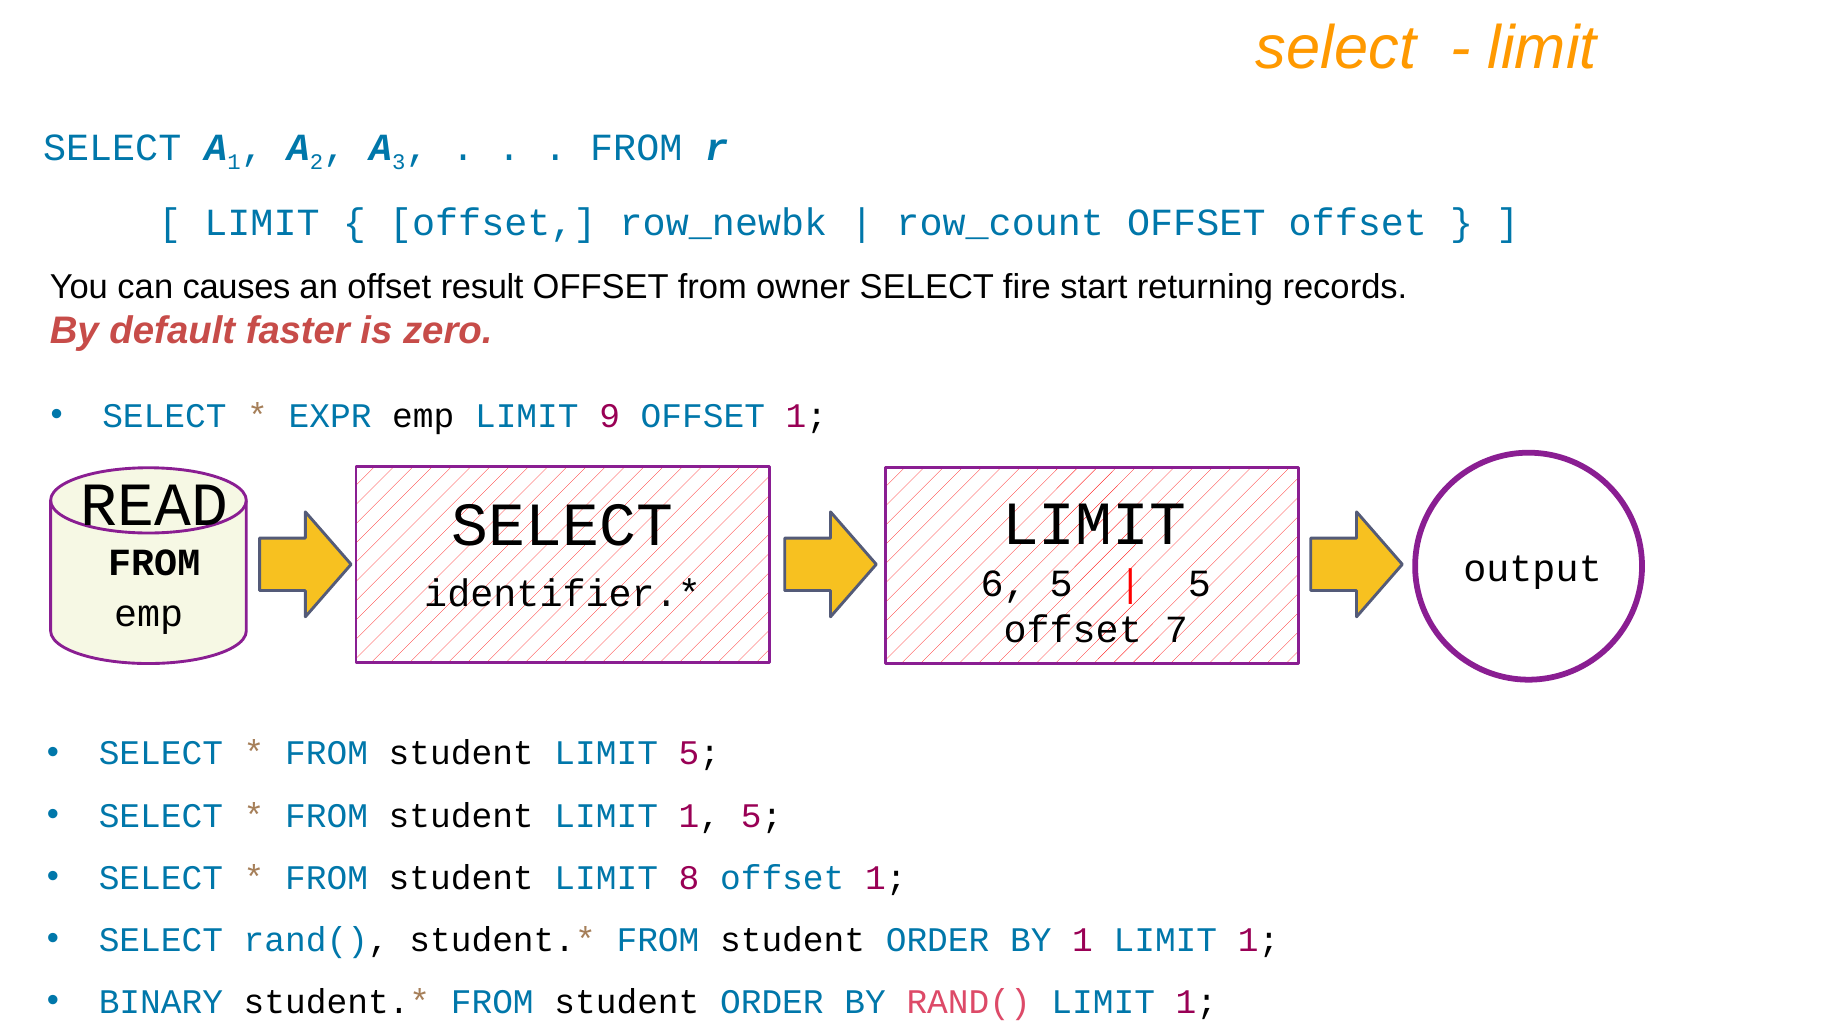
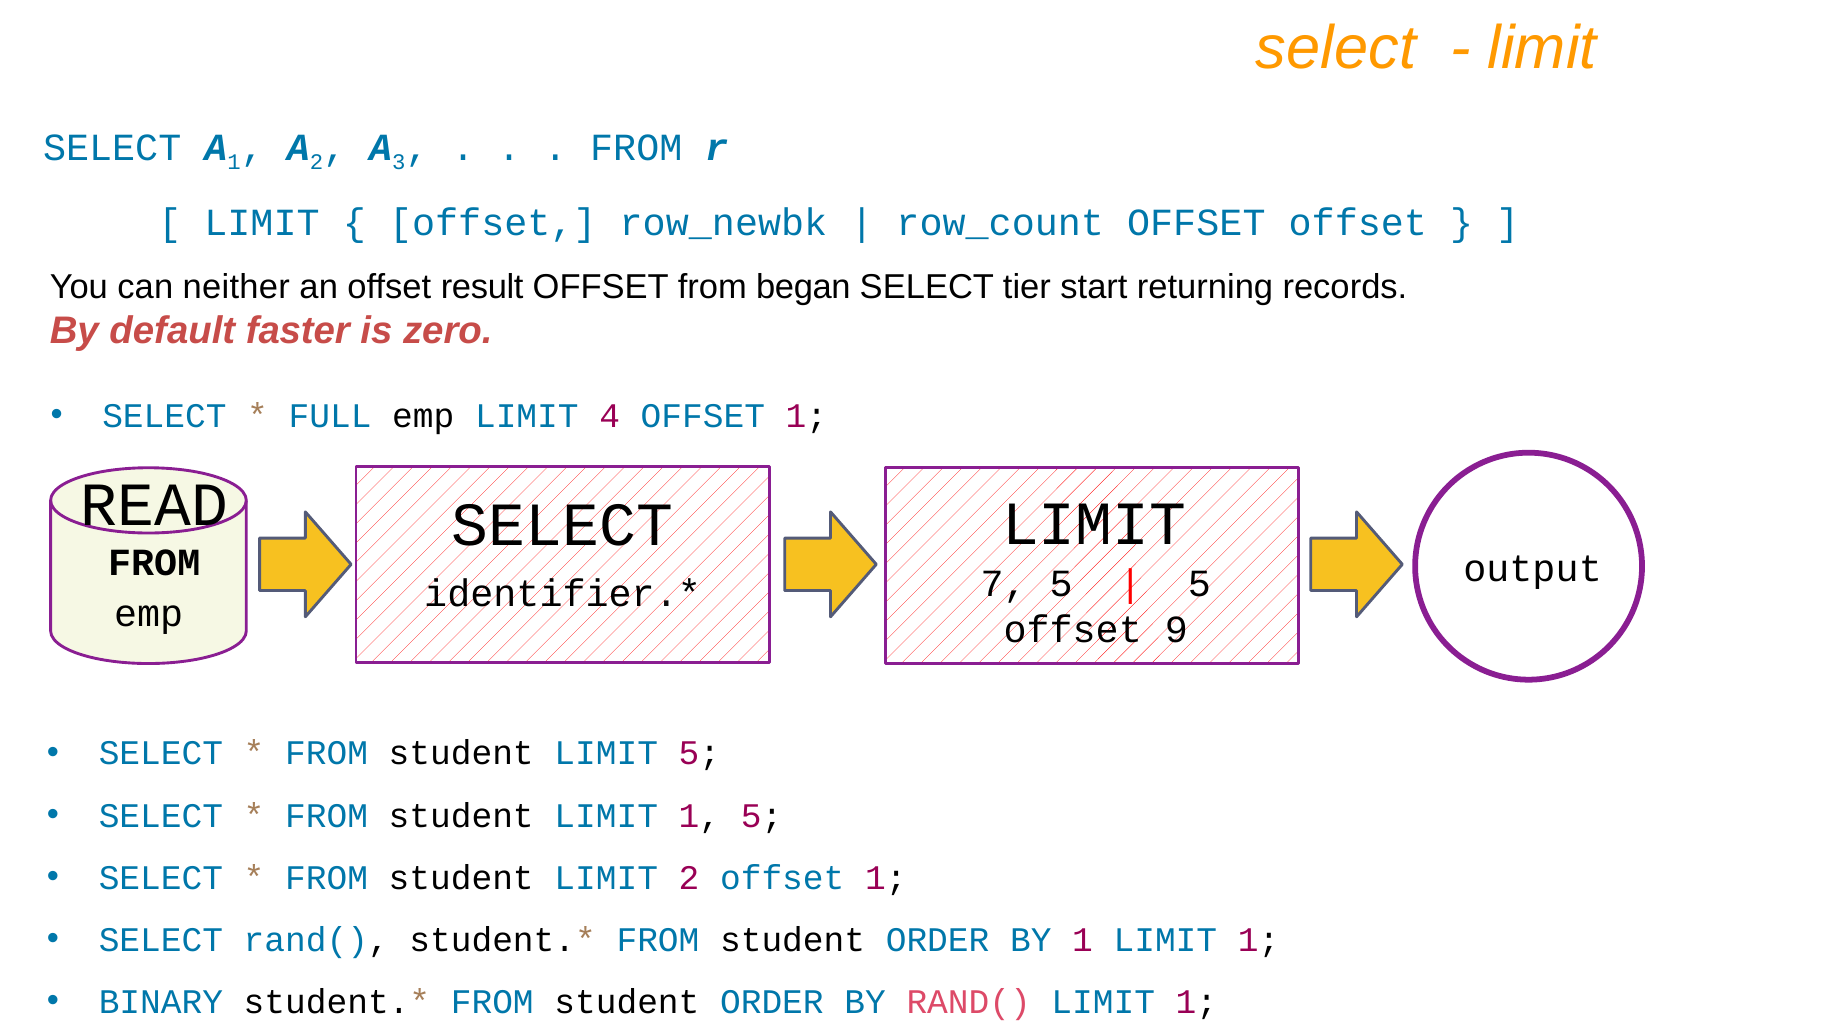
causes: causes -> neither (236, 287)
owner: owner -> began (803, 287)
fire: fire -> tier (1027, 287)
EXPR: EXPR -> FULL (330, 416)
9: 9 -> 4 (610, 416)
6: 6 -> 7 (1004, 583)
7: 7 -> 9 (1176, 629)
LIMIT 8: 8 -> 2 (689, 877)
